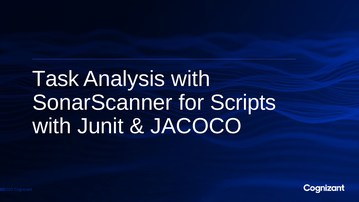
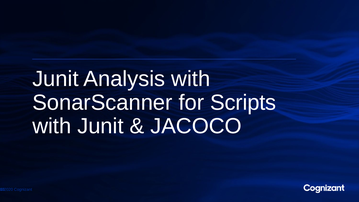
Task: Task -> Junit (55, 79)
